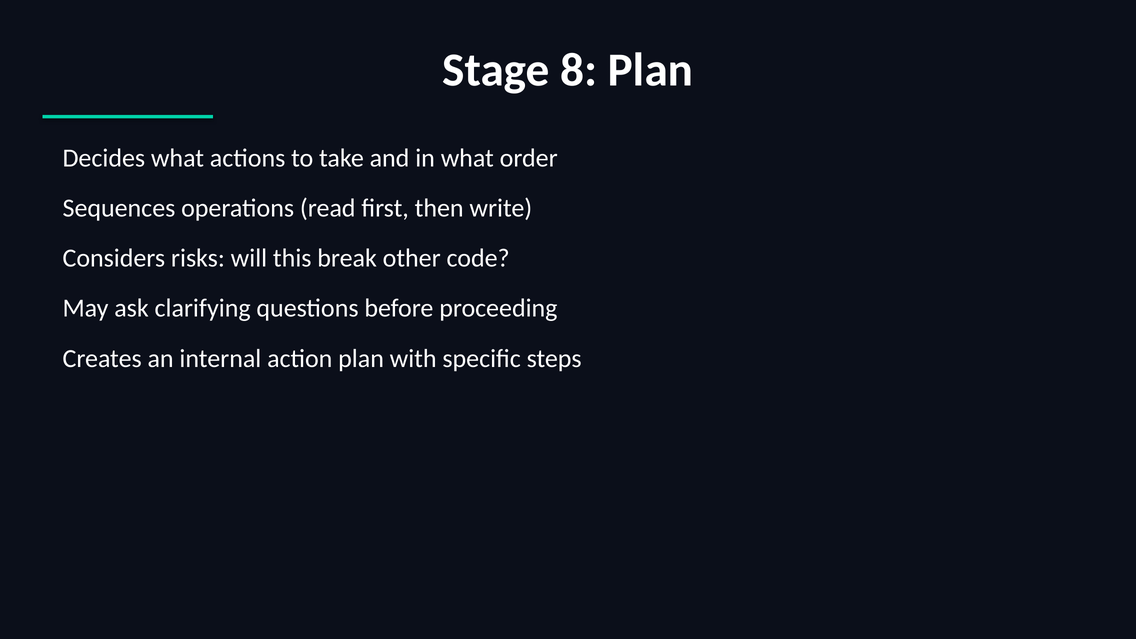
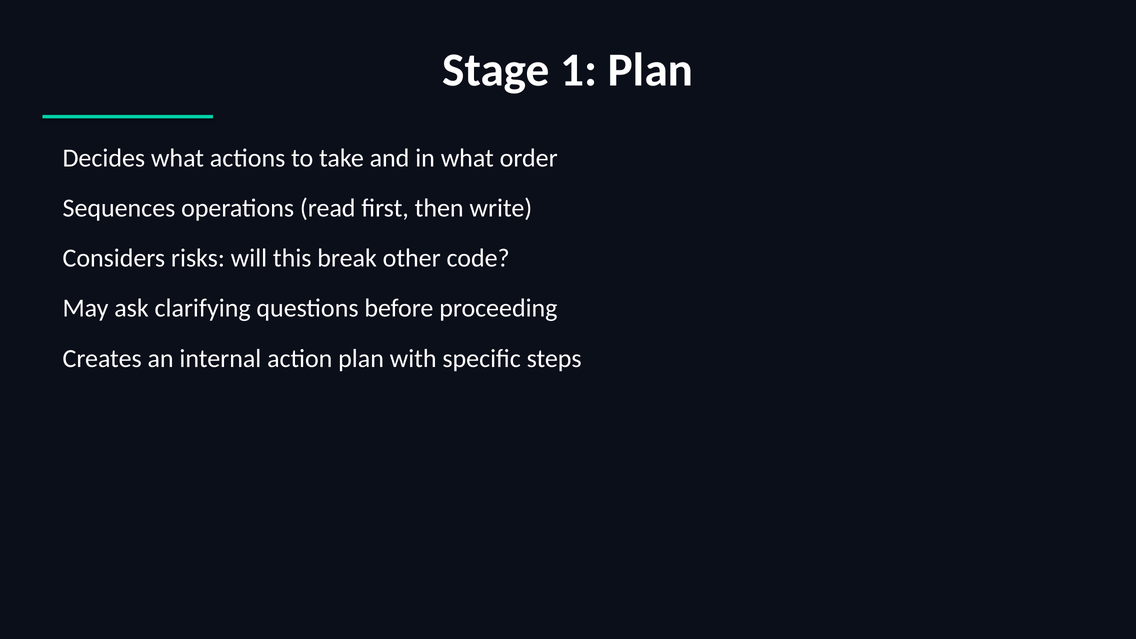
8: 8 -> 1 (579, 70)
